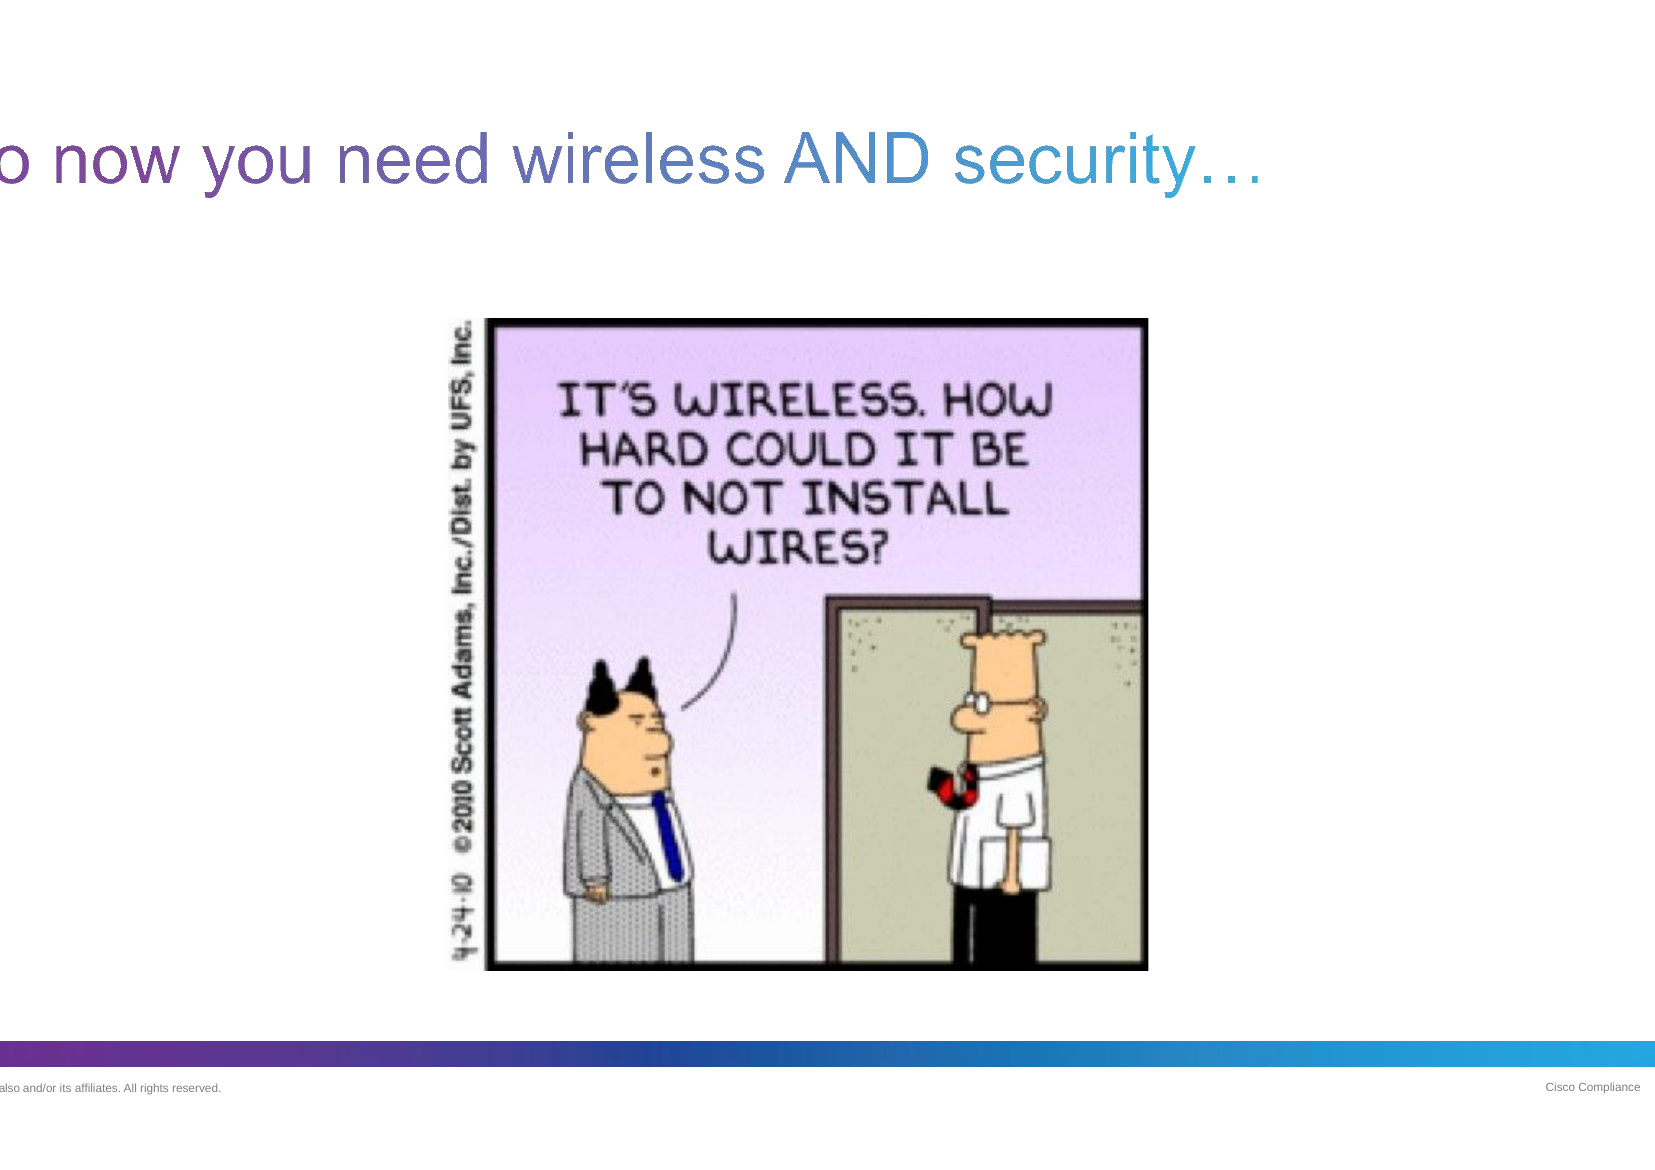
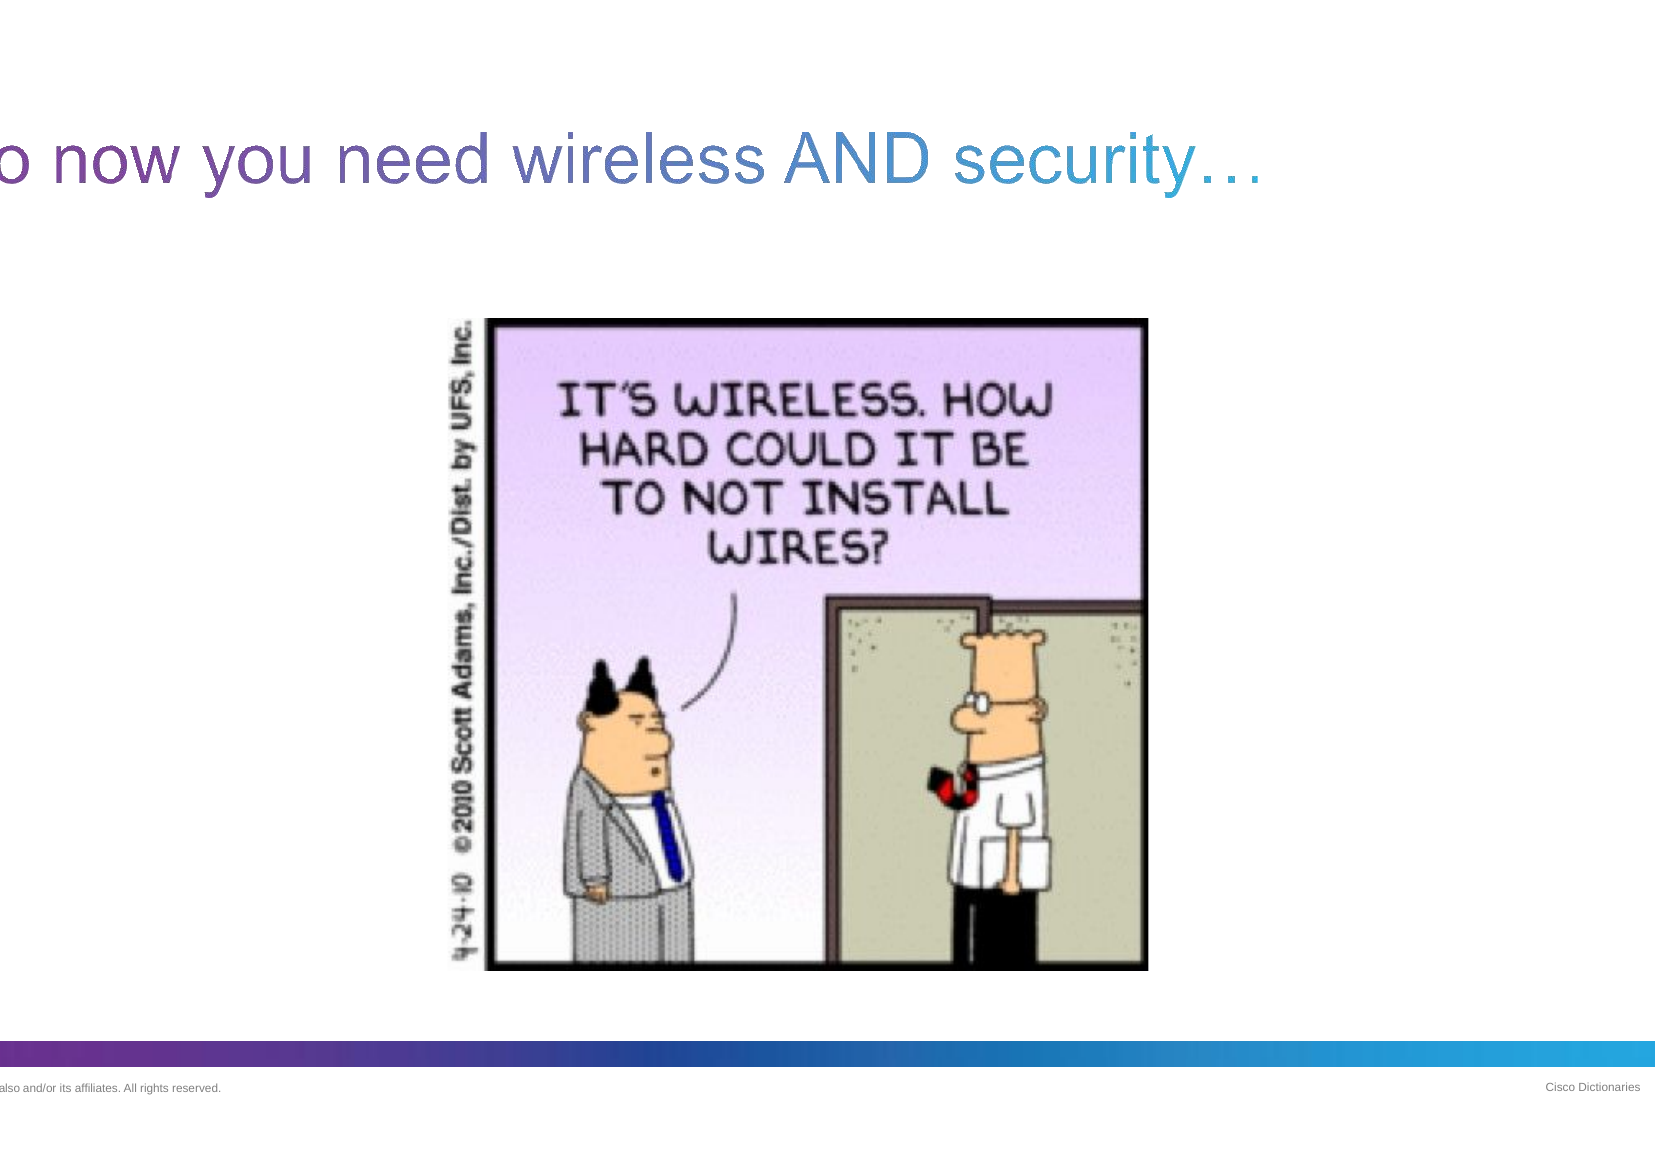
Compliance: Compliance -> Dictionaries (1609, 1088)
